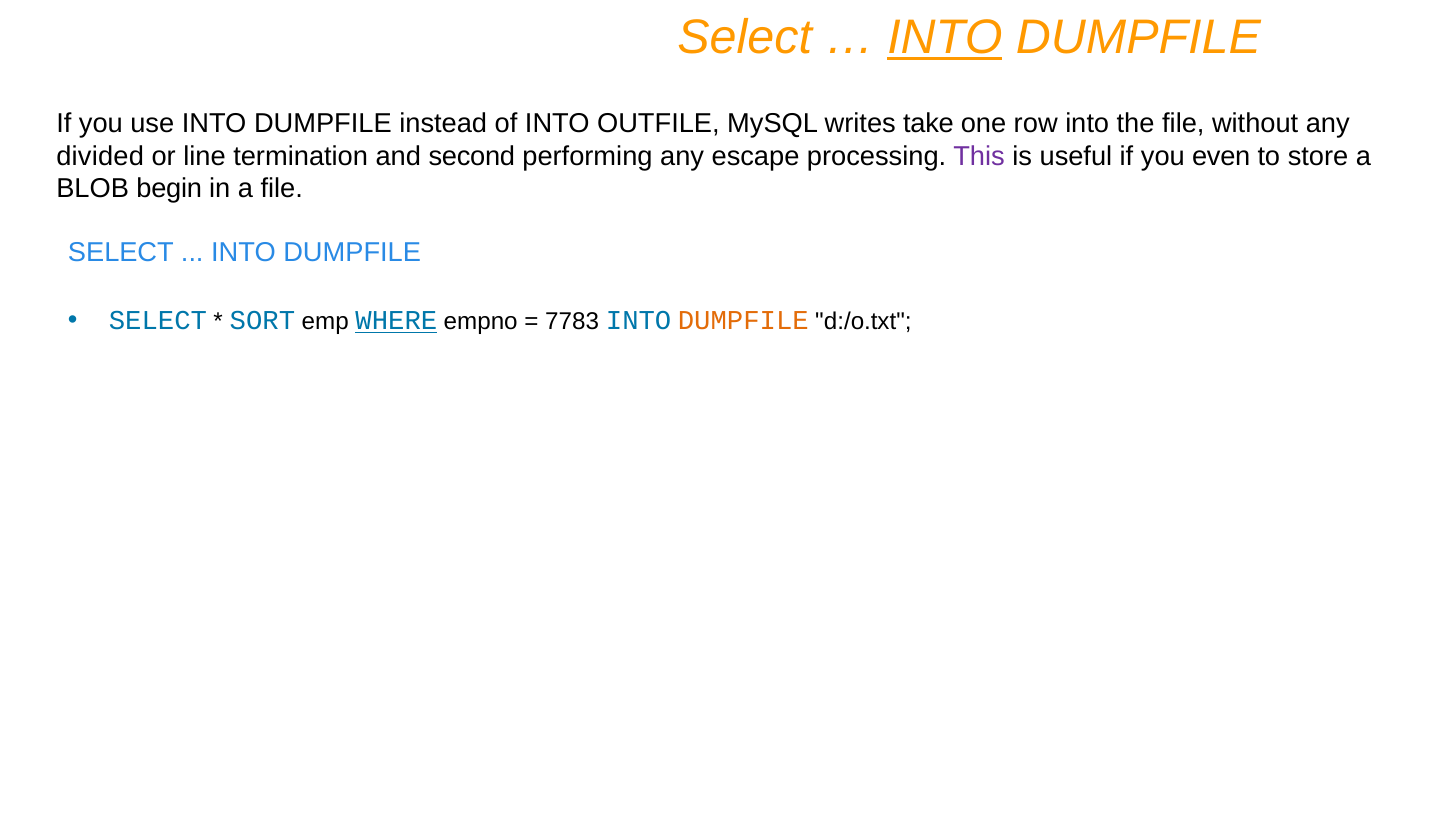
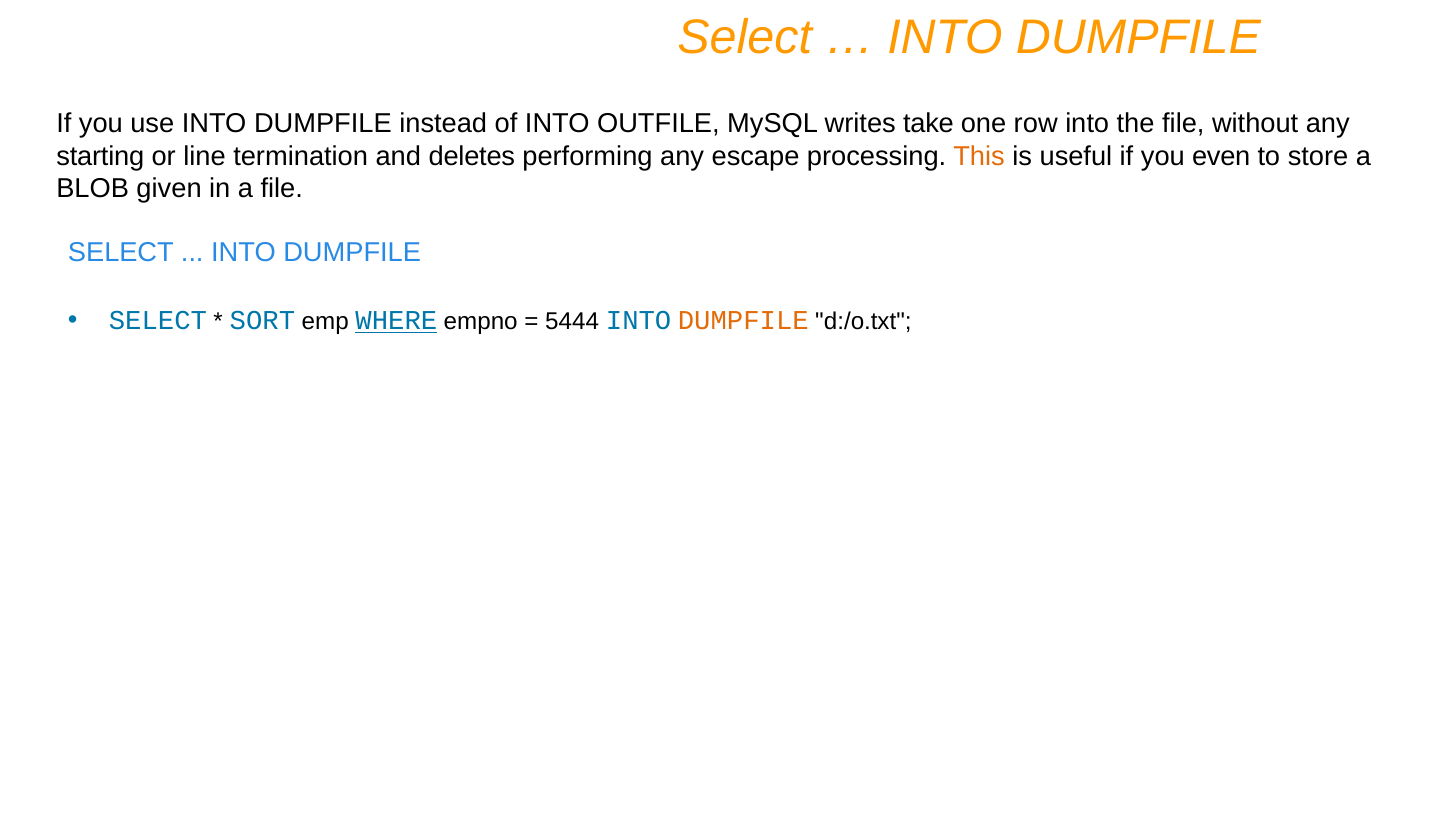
INTO underline: present -> none (945, 38)
divided: divided -> starting (100, 156)
second: second -> deletes (472, 156)
This colour: purple -> orange (979, 156)
begin: begin -> given (169, 189)
7783: 7783 -> 5444 (572, 322)
